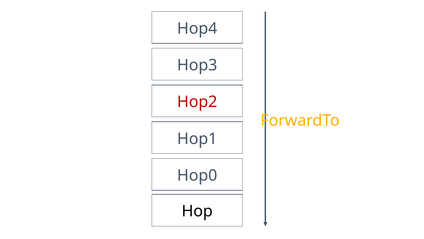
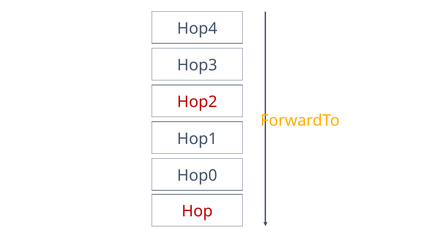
Hop colour: black -> red (197, 211)
